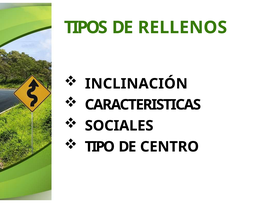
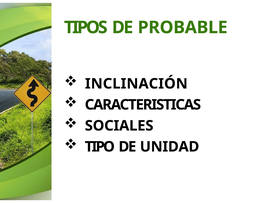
RELLENOS: RELLENOS -> PROBABLE (183, 27)
CENTRO: CENTRO -> UNIDAD (170, 147)
